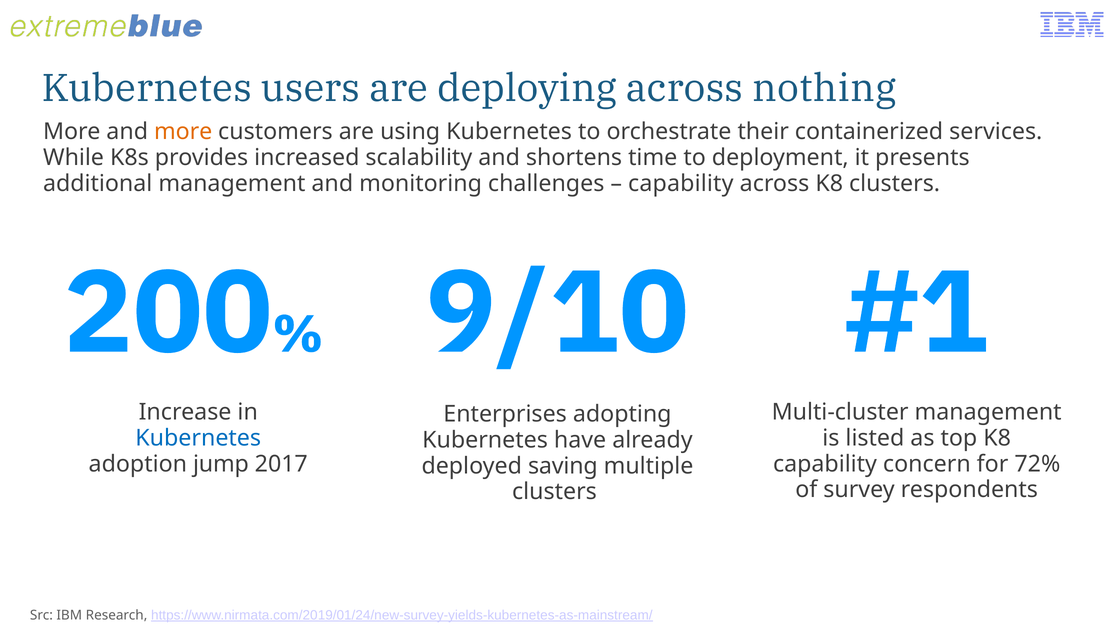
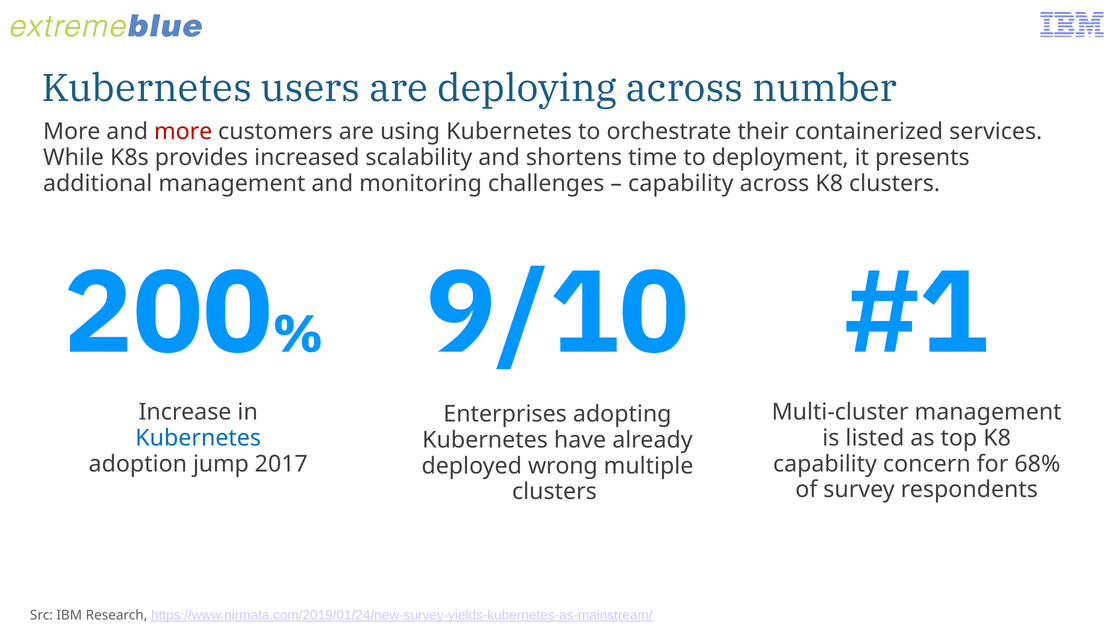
nothing: nothing -> number (825, 88)
more colour: orange -> red (183, 132)
72%: 72% -> 68% (1037, 464)
saving: saving -> wrong (563, 466)
